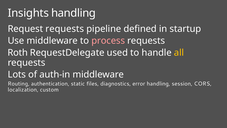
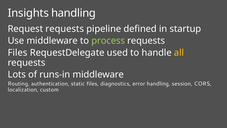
process colour: pink -> light green (108, 41)
Roth: Roth -> Files (18, 52)
auth-in: auth-in -> runs-in (55, 74)
